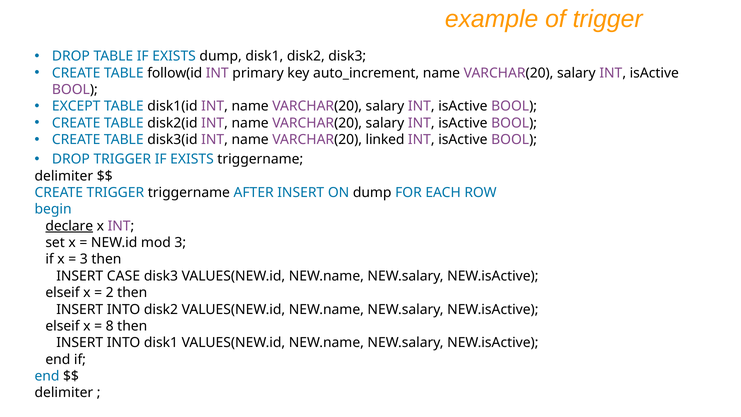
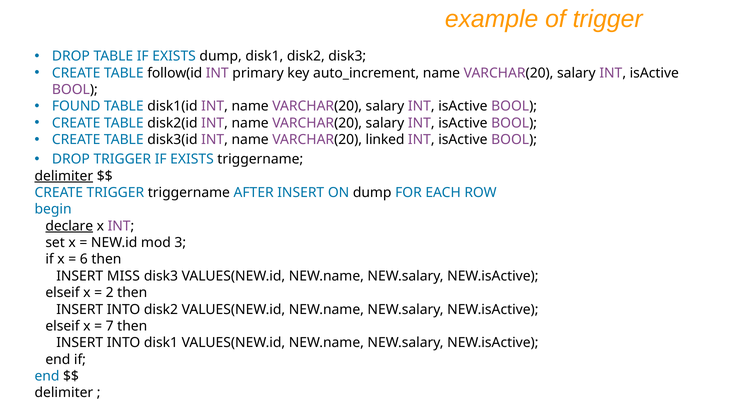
EXCEPT: EXCEPT -> FOUND (76, 106)
delimiter underline: none -> present (64, 176)
3: 3 -> 6 (84, 259)
CASE: CASE -> MISS (123, 276)
8: 8 -> 7 (110, 326)
